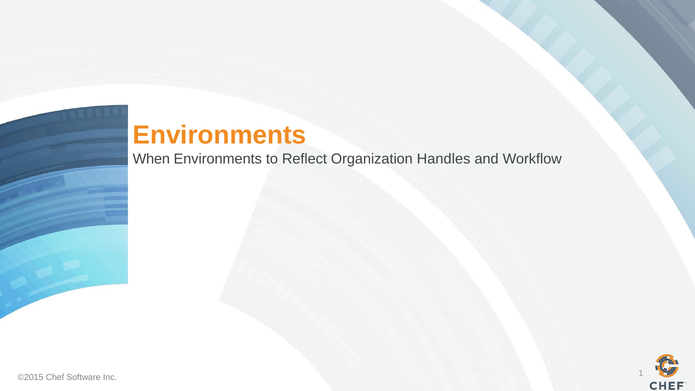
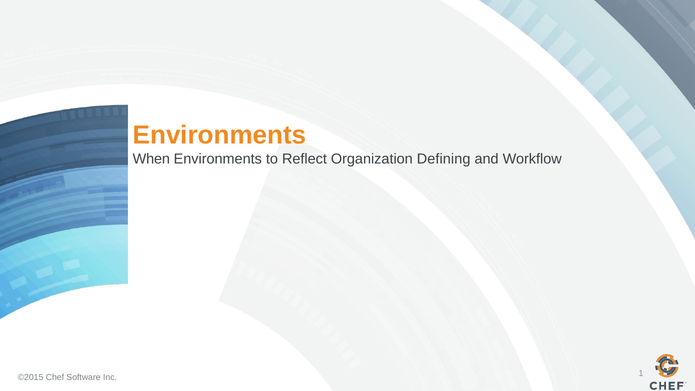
Handles: Handles -> Defining (444, 159)
